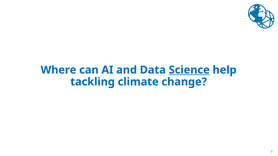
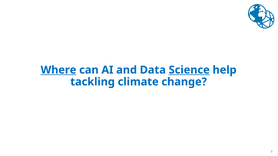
Where underline: none -> present (58, 70)
